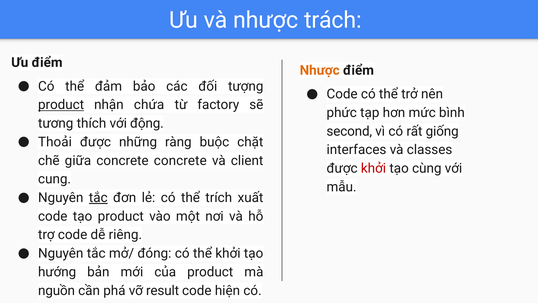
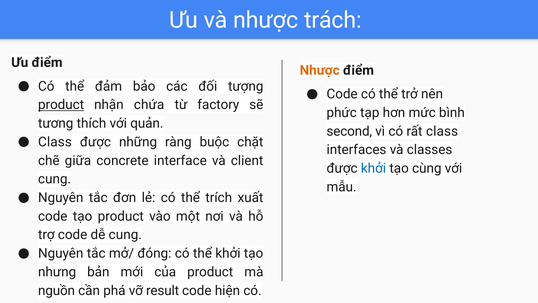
động: động -> quản (147, 123)
rất giống: giống -> class (442, 131)
Thoải: Thoải -> Class (55, 142)
concrete concrete: concrete -> interface (180, 160)
khởi colour: red -> blue (373, 168)
tắc underline: present -> none (98, 197)
dễ riêng: riêng -> cung (125, 235)
hướng: hướng -> nhưng (57, 272)
